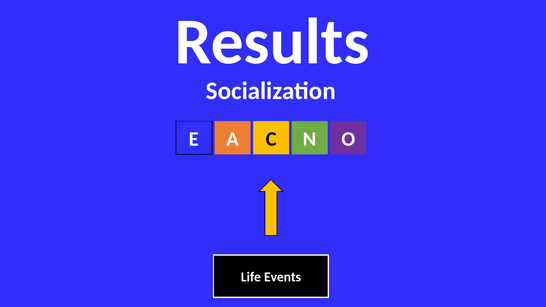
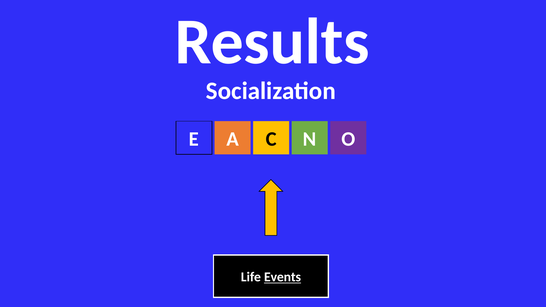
Events underline: none -> present (283, 277)
